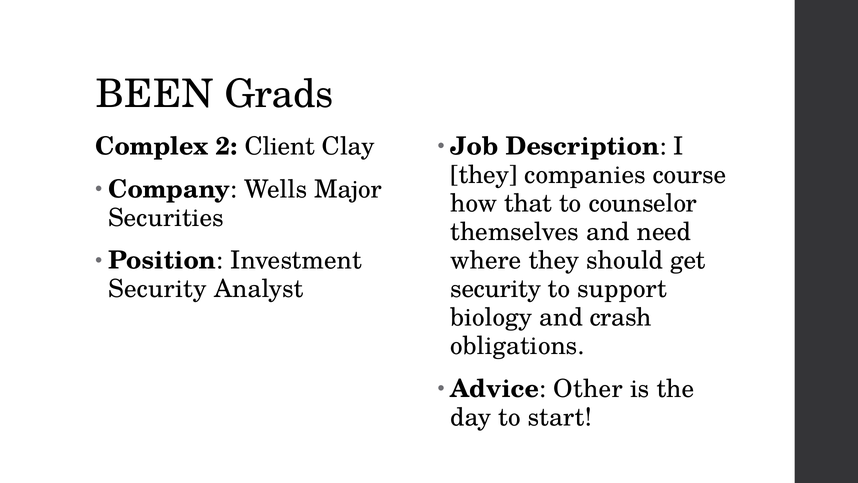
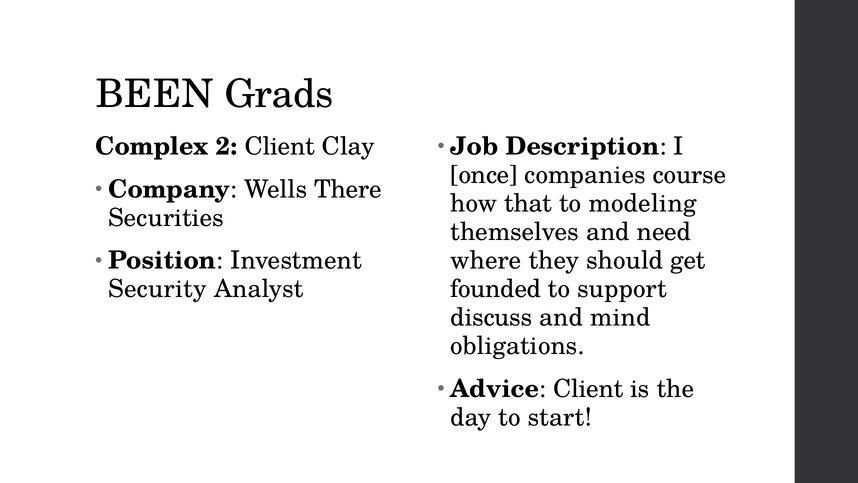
they: they -> once (484, 175)
Major: Major -> There (348, 189)
counselor: counselor -> modeling (643, 203)
security: security -> founded (496, 289)
biology: biology -> discuss (491, 317)
crash: crash -> mind (620, 317)
Advice Other: Other -> Client (588, 389)
